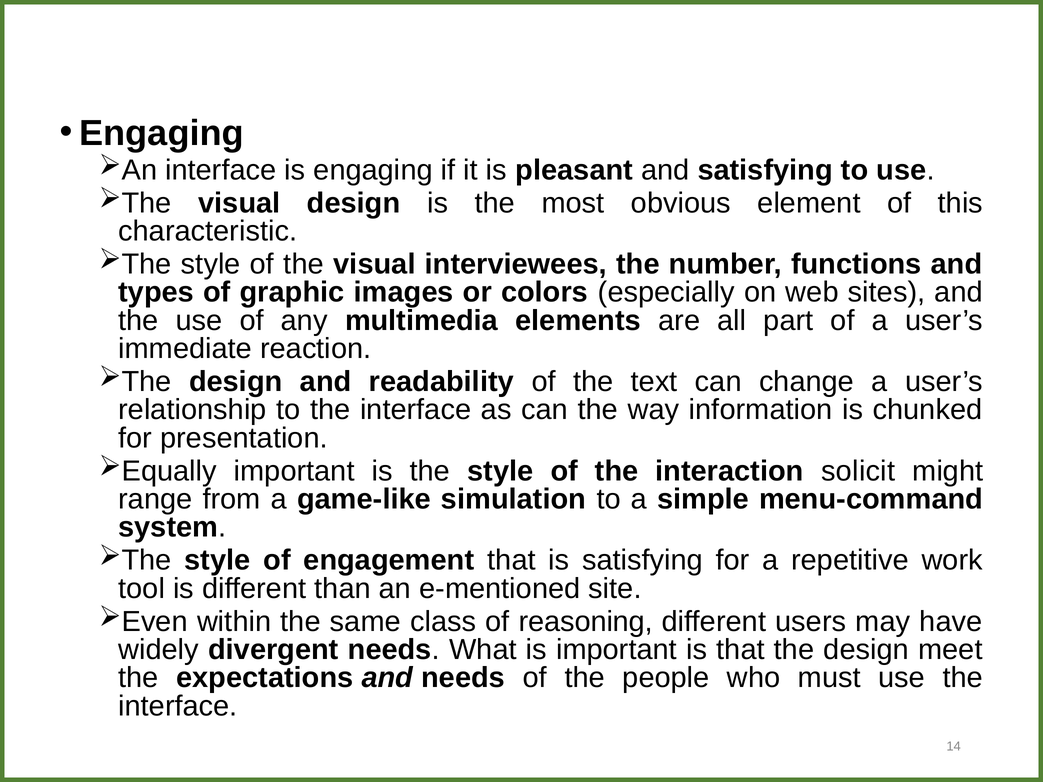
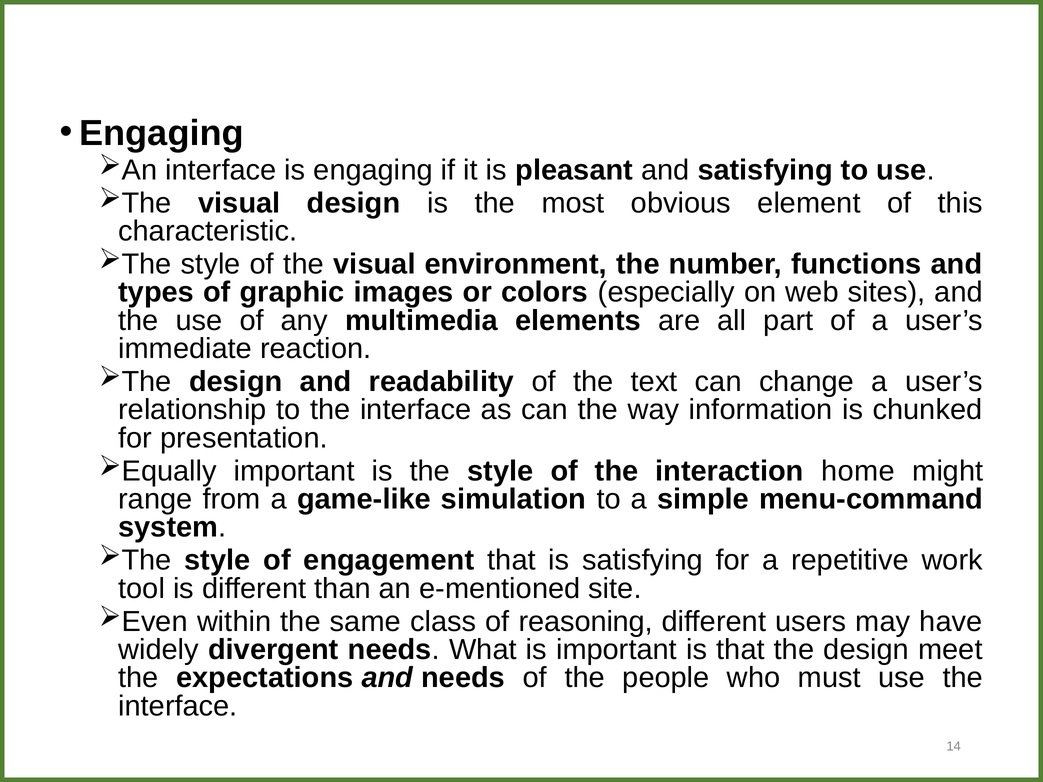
interviewees: interviewees -> environment (516, 264)
solicit: solicit -> home (858, 471)
